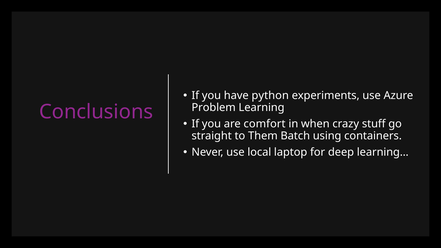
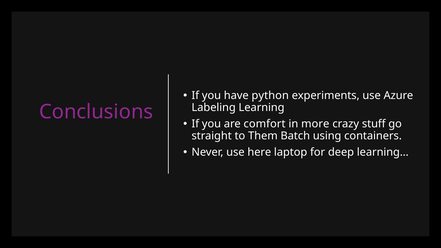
Problem: Problem -> Labeling (214, 107)
when: when -> more (315, 124)
local: local -> here (259, 152)
